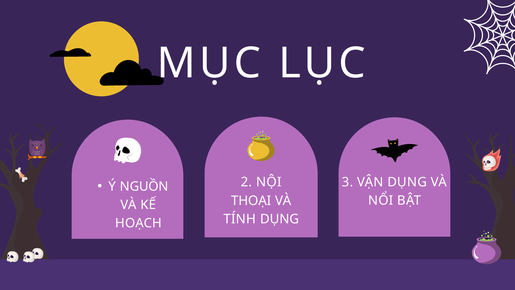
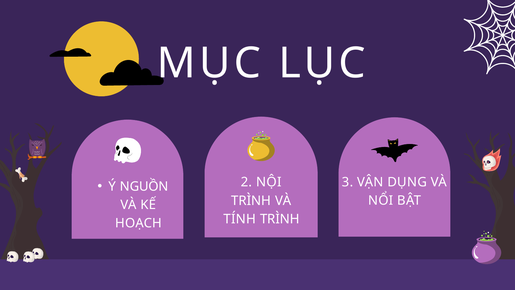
THOẠI: THOẠI -> TRÌNH (251, 200)
TÍNH DỤNG: DỤNG -> TRÌNH (280, 219)
